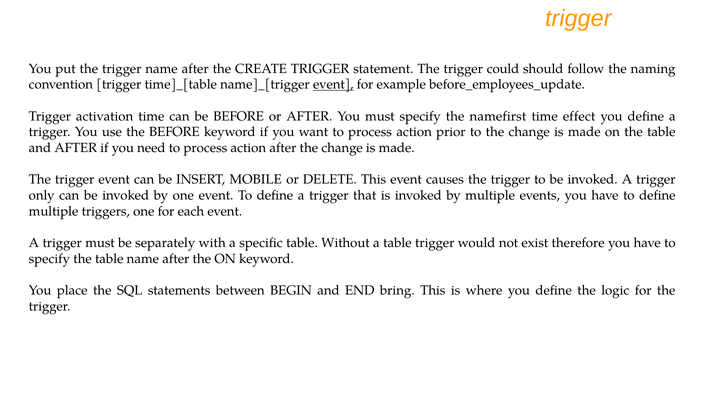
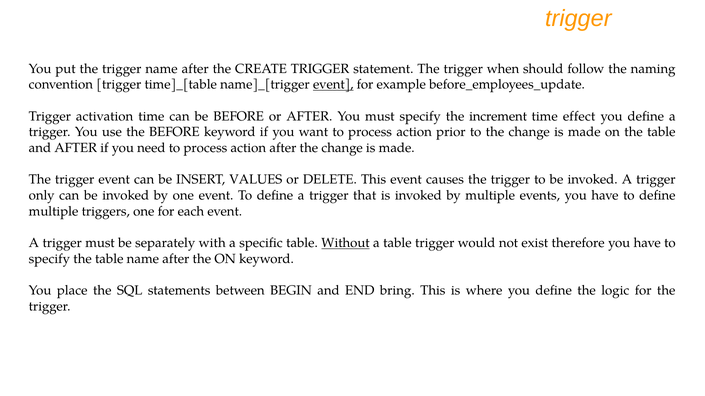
could: could -> when (503, 69)
namefirst: namefirst -> increment (498, 116)
MOBILE: MOBILE -> VALUES (256, 180)
Without underline: none -> present (346, 243)
